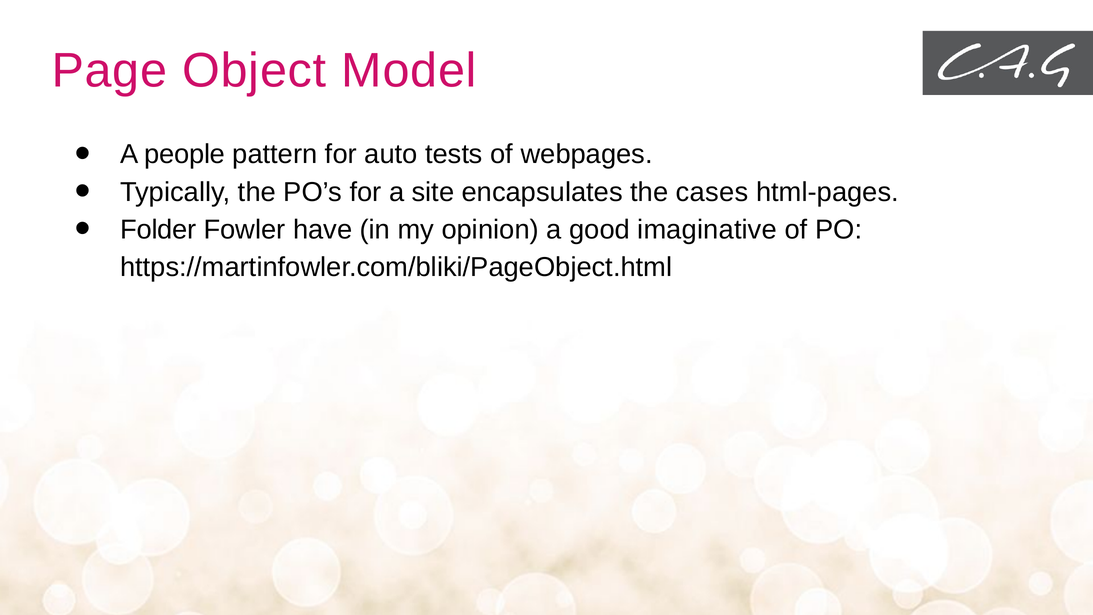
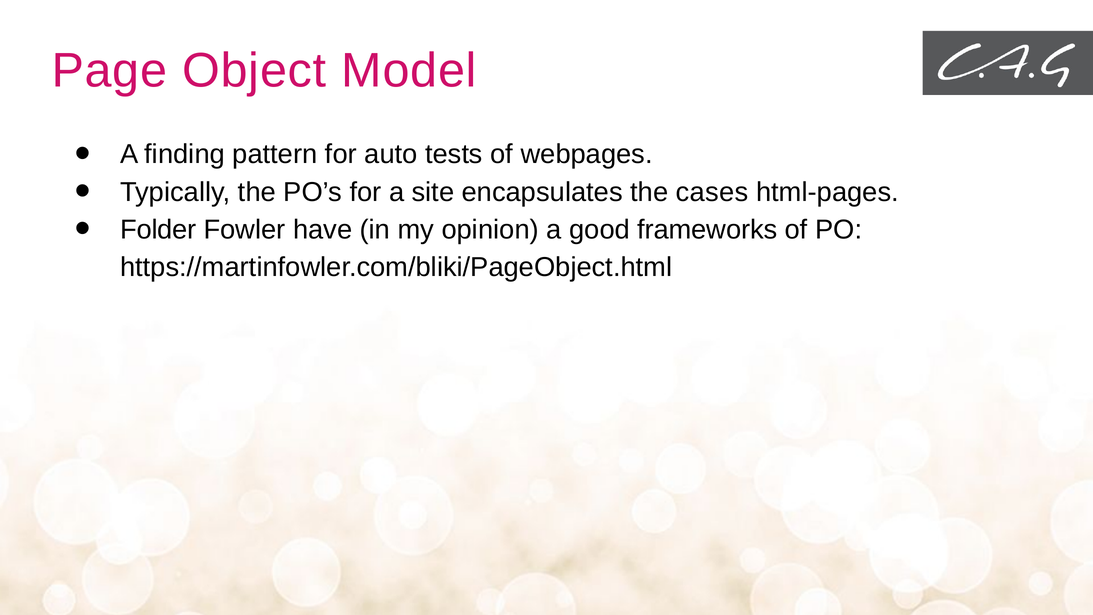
people: people -> finding (185, 154)
imaginative: imaginative -> frameworks (707, 230)
